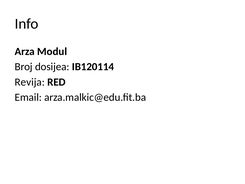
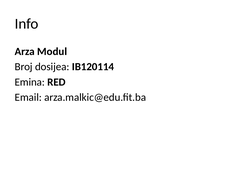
Revija: Revija -> Emina (30, 82)
